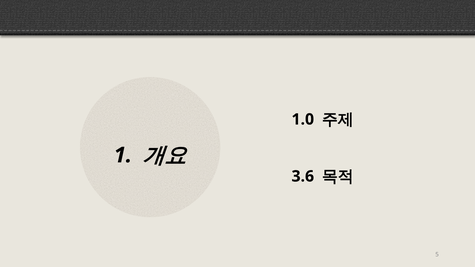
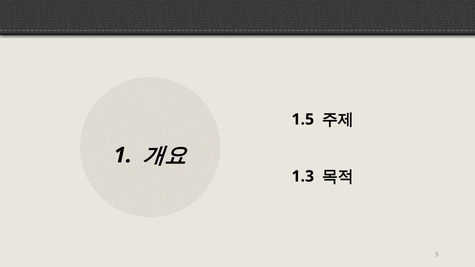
1.0: 1.0 -> 1.5 (303, 119)
3.6: 3.6 -> 1.3 (303, 176)
